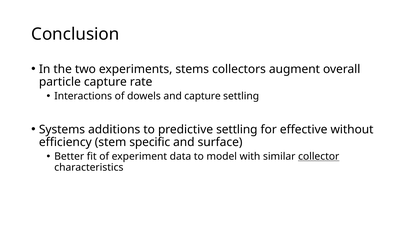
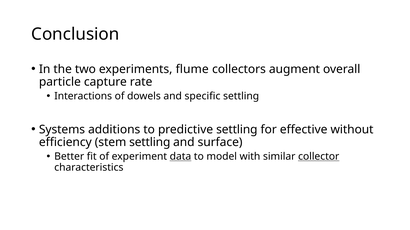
stems: stems -> flume (192, 69)
and capture: capture -> specific (202, 96)
stem specific: specific -> settling (150, 143)
data underline: none -> present (180, 157)
